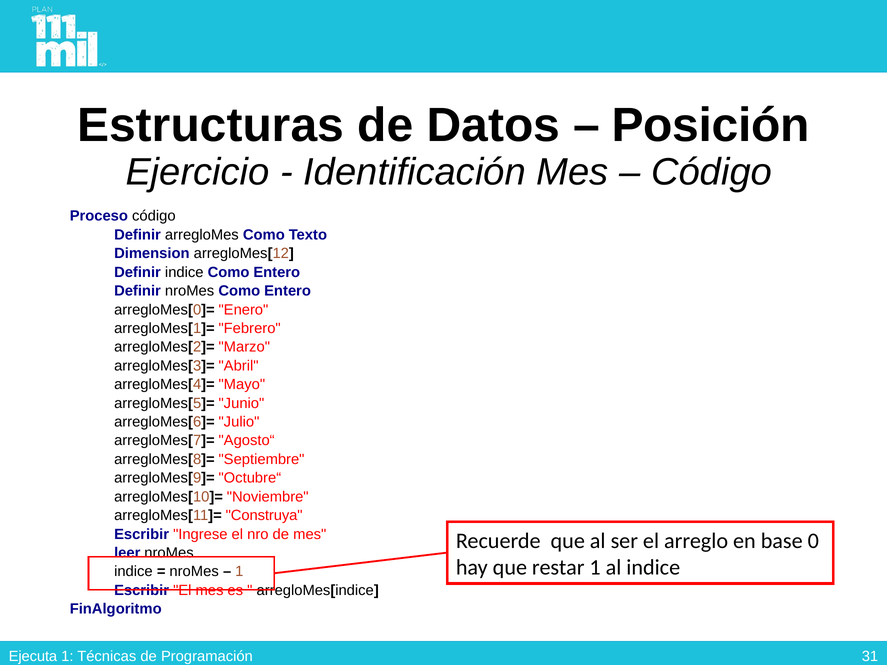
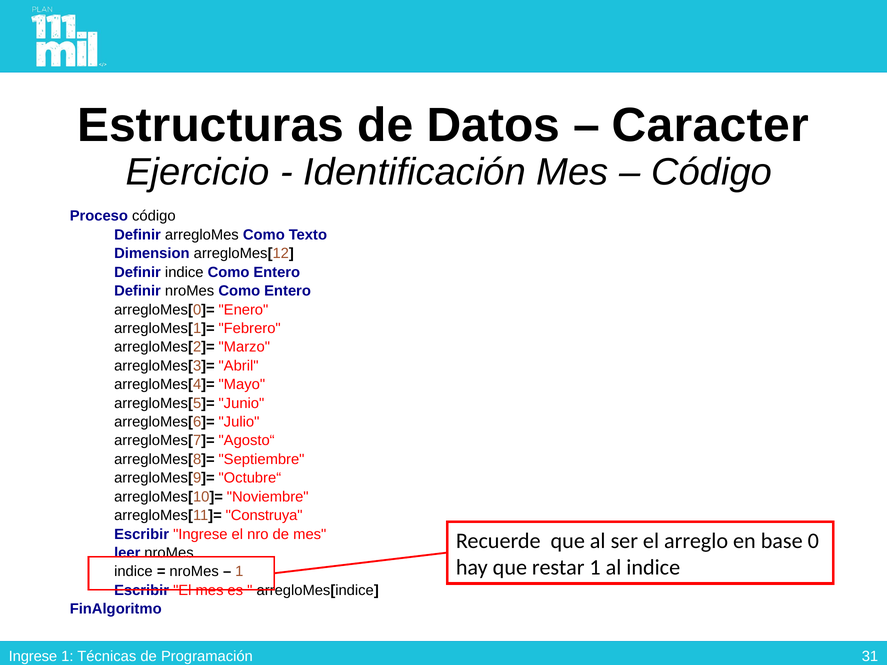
Posición: Posición -> Caracter (710, 126)
Ejecuta: Ejecuta -> Ingrese (33, 657)
